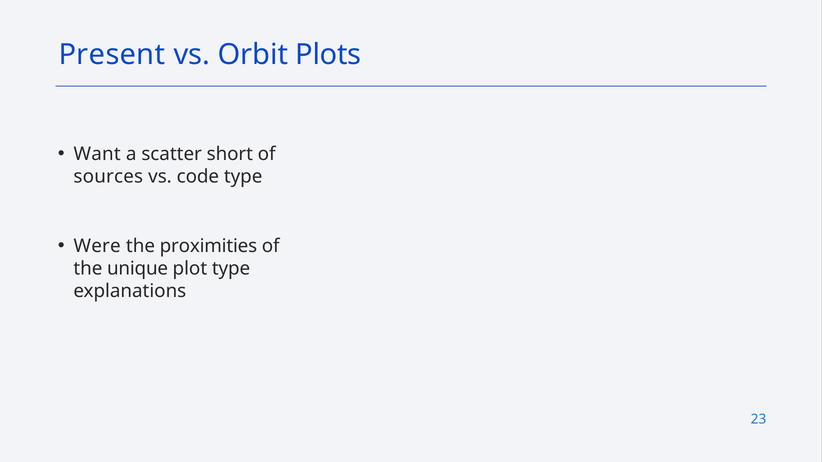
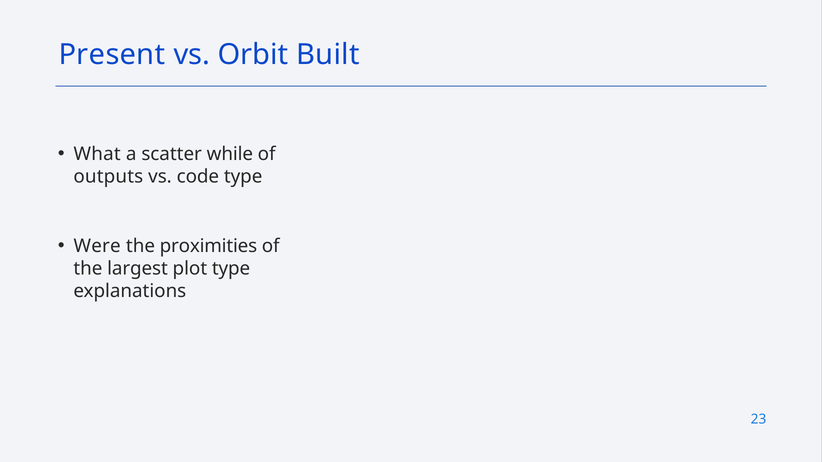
Plots: Plots -> Built (328, 55)
Want: Want -> What (97, 154)
short: short -> while (230, 154)
sources: sources -> outputs (108, 177)
unique: unique -> largest (138, 269)
